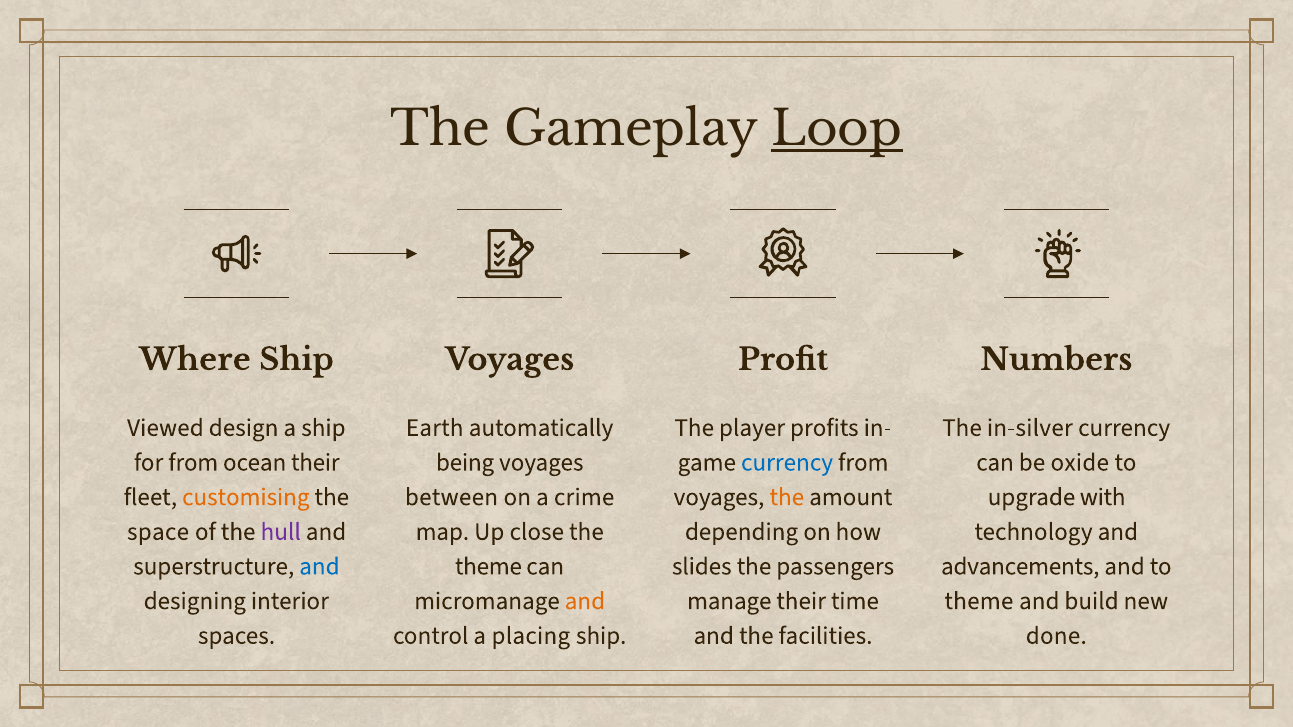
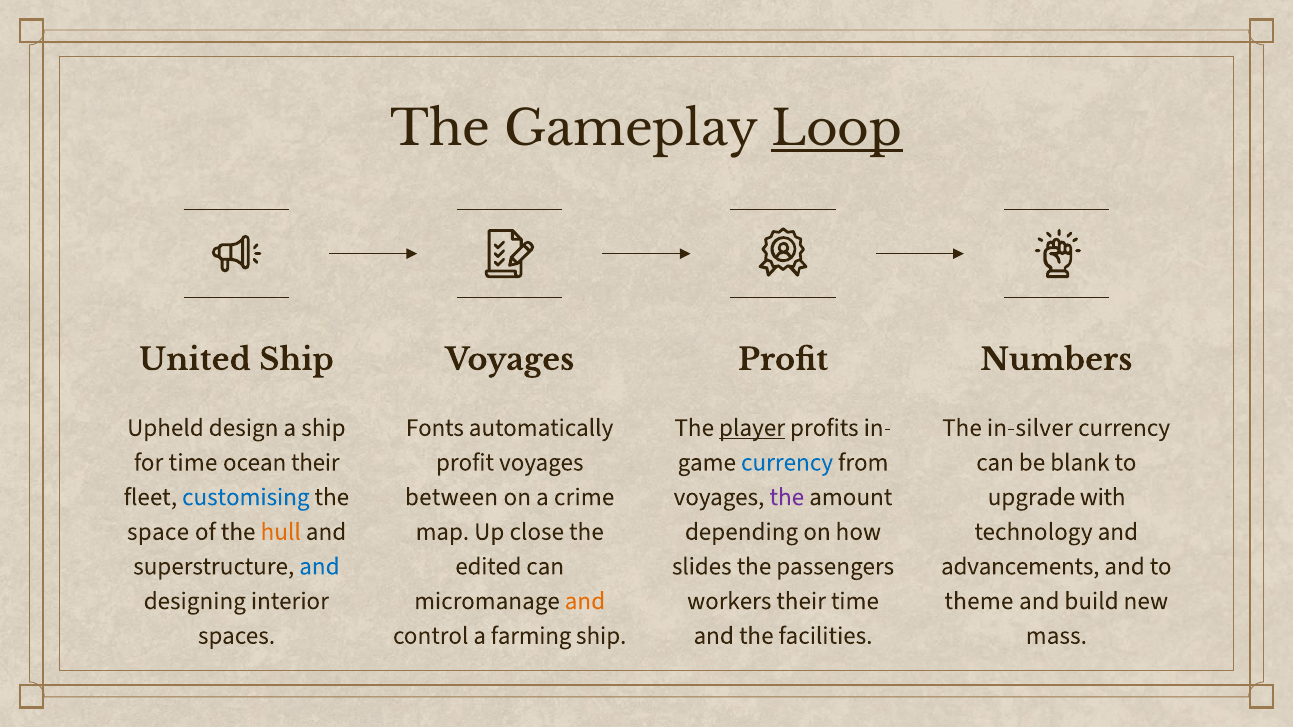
Where: Where -> United (195, 360)
Viewed: Viewed -> Upheld (165, 428)
Earth: Earth -> Fonts (435, 428)
player underline: none -> present (752, 428)
for from: from -> time (193, 462)
being: being -> profit (465, 462)
oxide: oxide -> blank (1080, 462)
customising colour: orange -> blue (246, 497)
the colour: orange -> purple (787, 497)
hull colour: purple -> orange (281, 532)
theme: theme -> edited (488, 566)
manage: manage -> workers (729, 601)
placing: placing -> farming (531, 636)
done: done -> mass (1056, 636)
